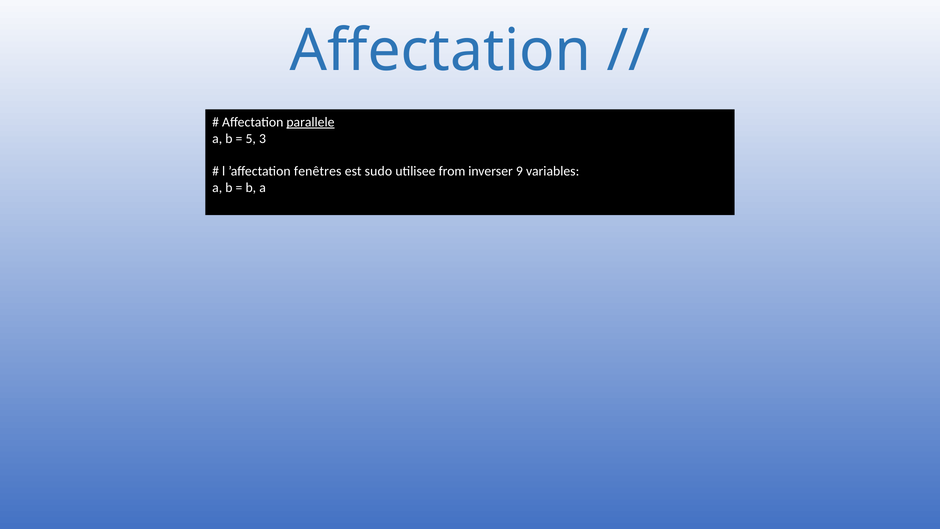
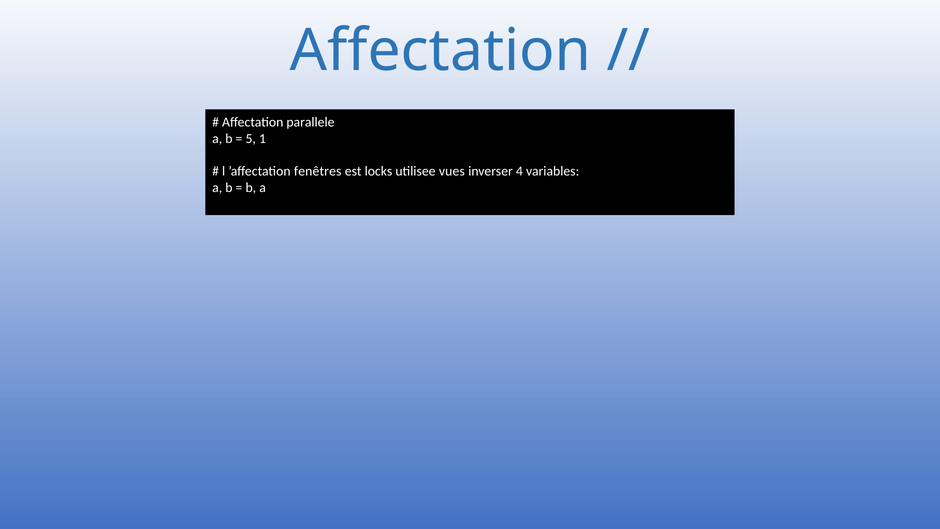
parallele underline: present -> none (310, 122)
3: 3 -> 1 (263, 138)
sudo: sudo -> locks (378, 171)
from: from -> vues (452, 171)
9: 9 -> 4 (519, 171)
